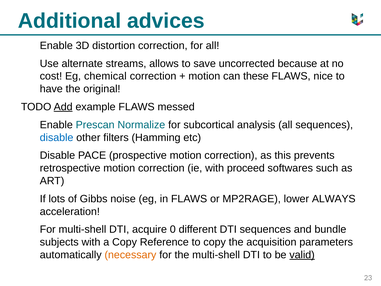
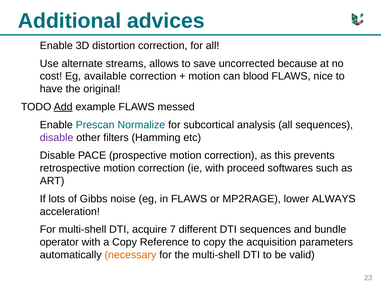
chemical: chemical -> available (105, 76)
these: these -> blood (256, 76)
disable colour: blue -> purple (57, 137)
0: 0 -> 7 (173, 229)
subjects: subjects -> operator (59, 242)
valid underline: present -> none (302, 255)
